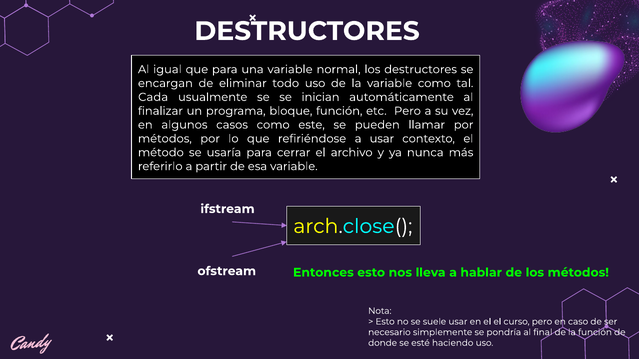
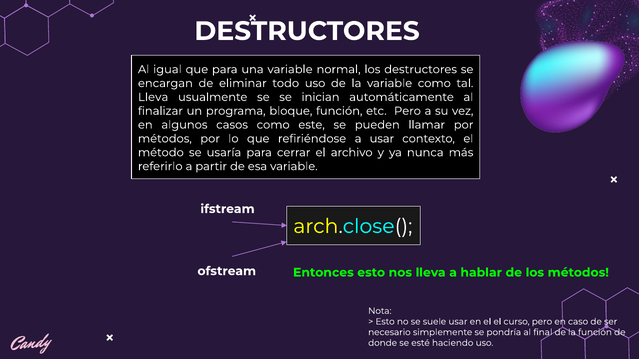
Cada: Cada -> Lleva (153, 97)
